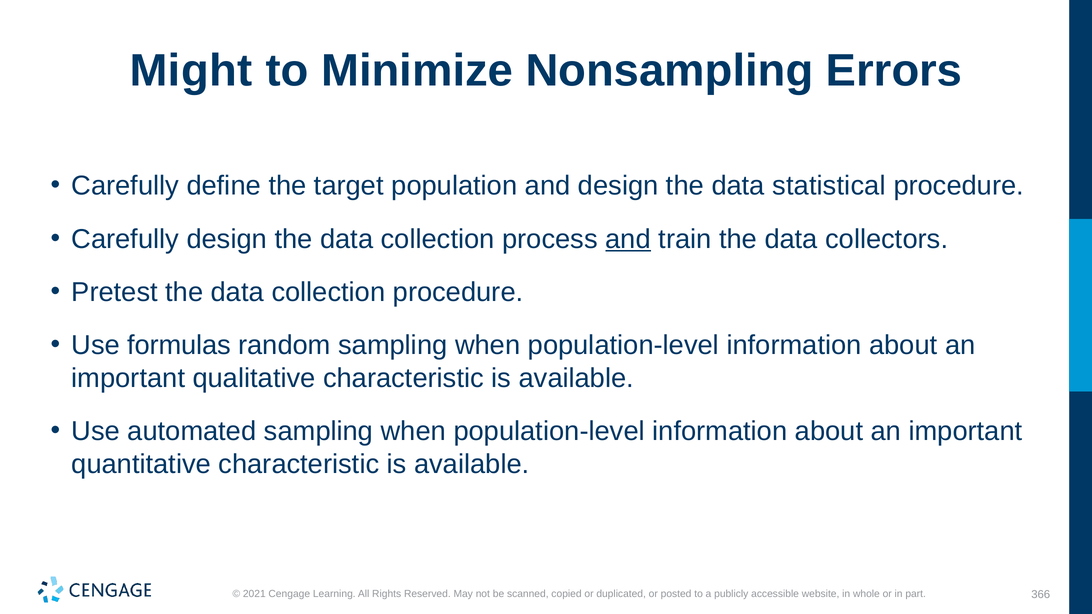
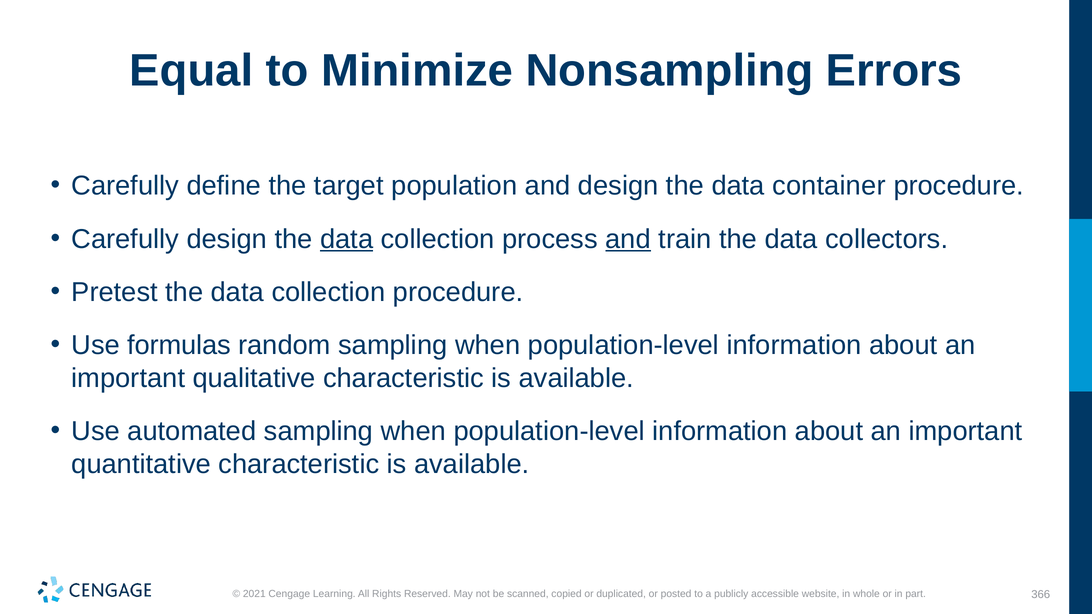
Might: Might -> Equal (191, 71)
statistical: statistical -> container (829, 186)
data underline: none -> present (347, 239)
